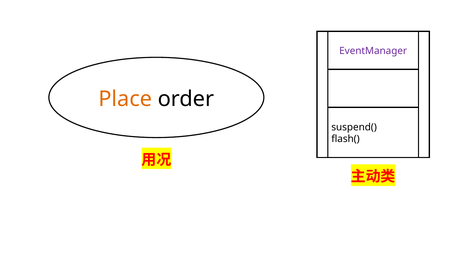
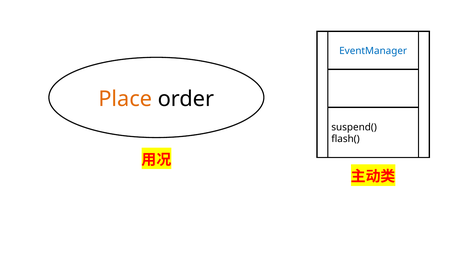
EventManager colour: purple -> blue (373, 51)
